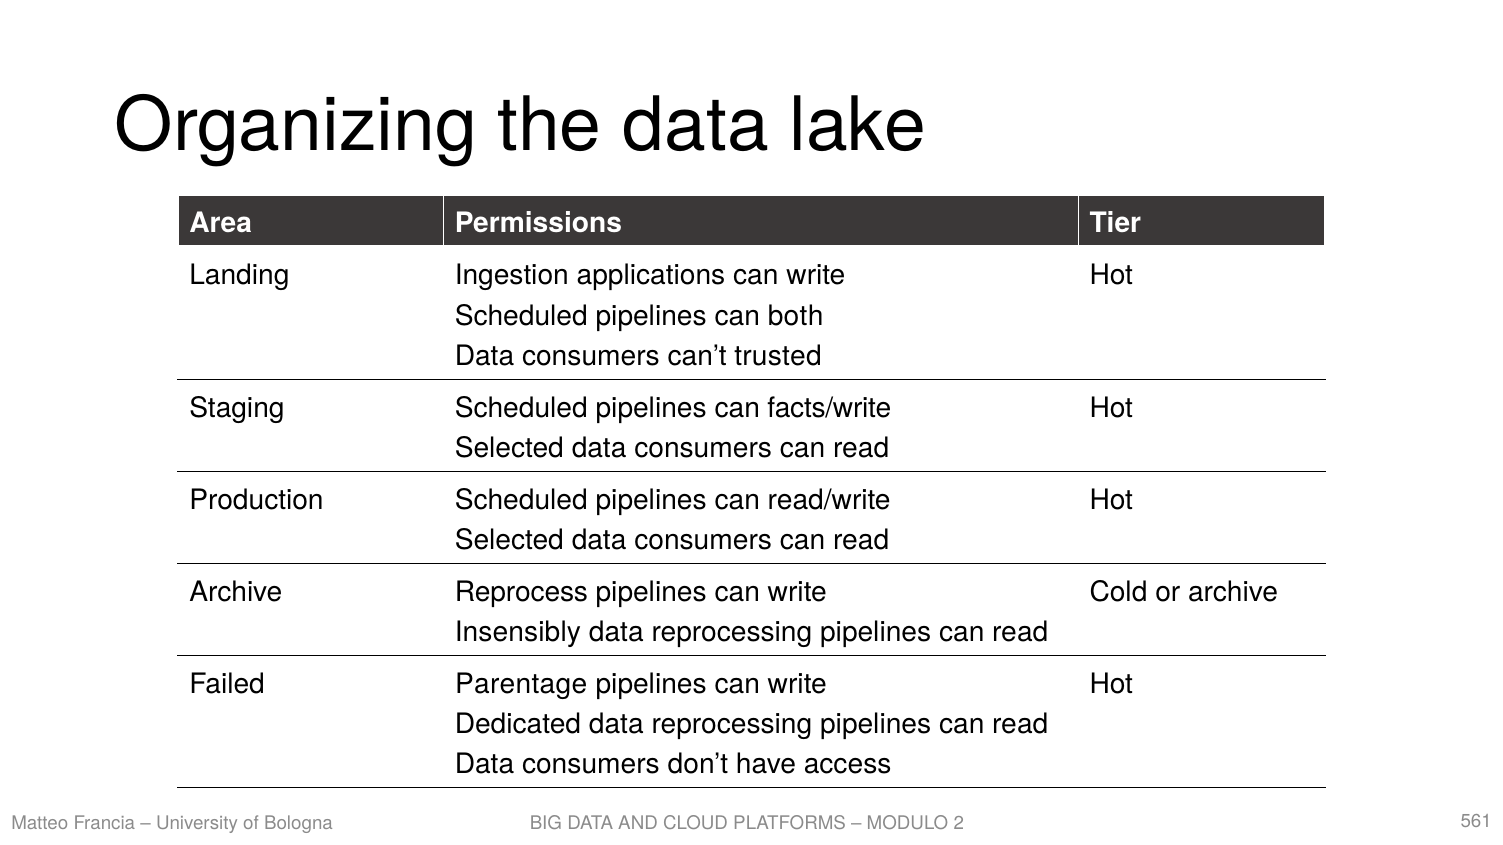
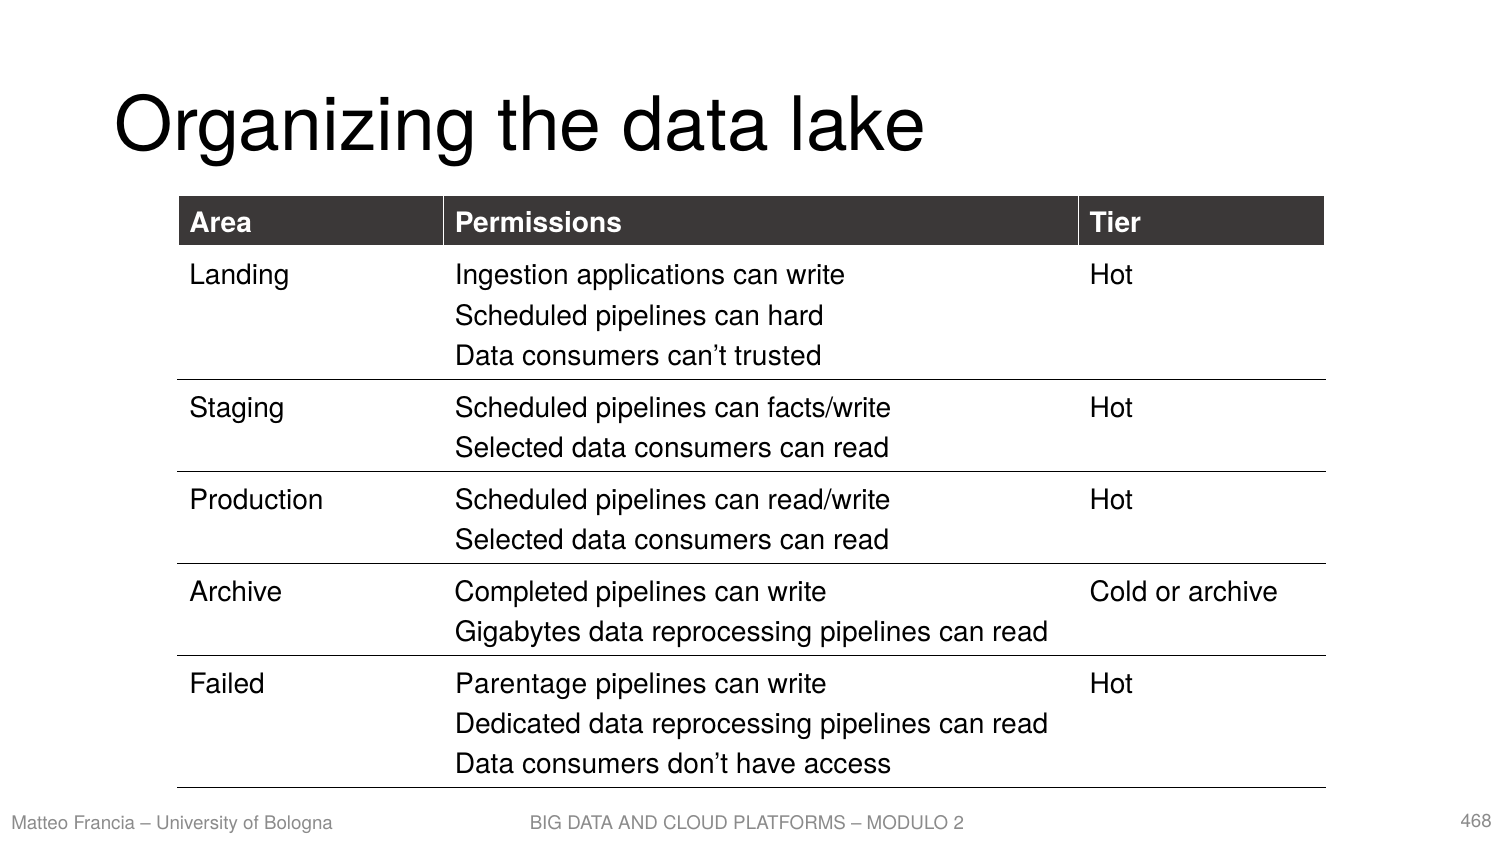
both: both -> hard (796, 316)
Reprocess: Reprocess -> Completed (521, 592)
Insensibly: Insensibly -> Gigabytes (518, 633)
561: 561 -> 468 (1476, 822)
